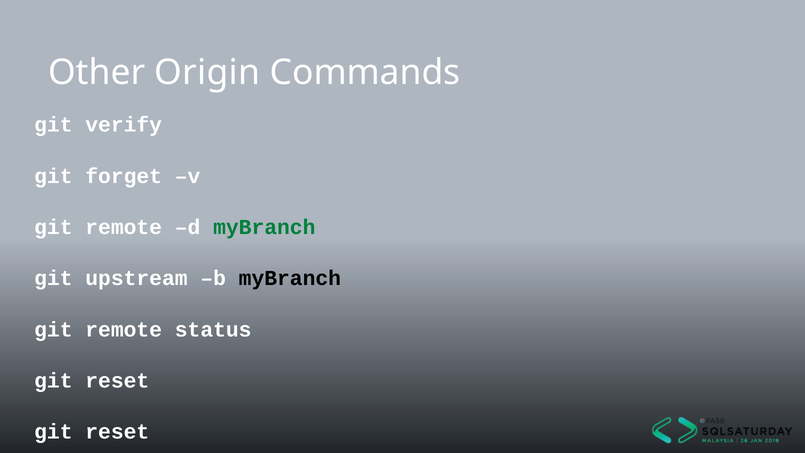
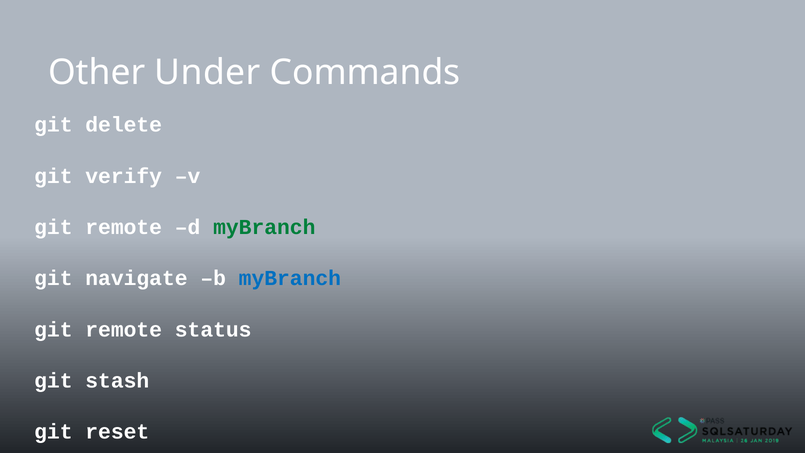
Origin: Origin -> Under (207, 72)
verify: verify -> delete (124, 125)
forget: forget -> verify (124, 176)
upstream: upstream -> navigate (136, 278)
myBranch colour: black -> blue (290, 278)
reset: reset -> stash (117, 380)
